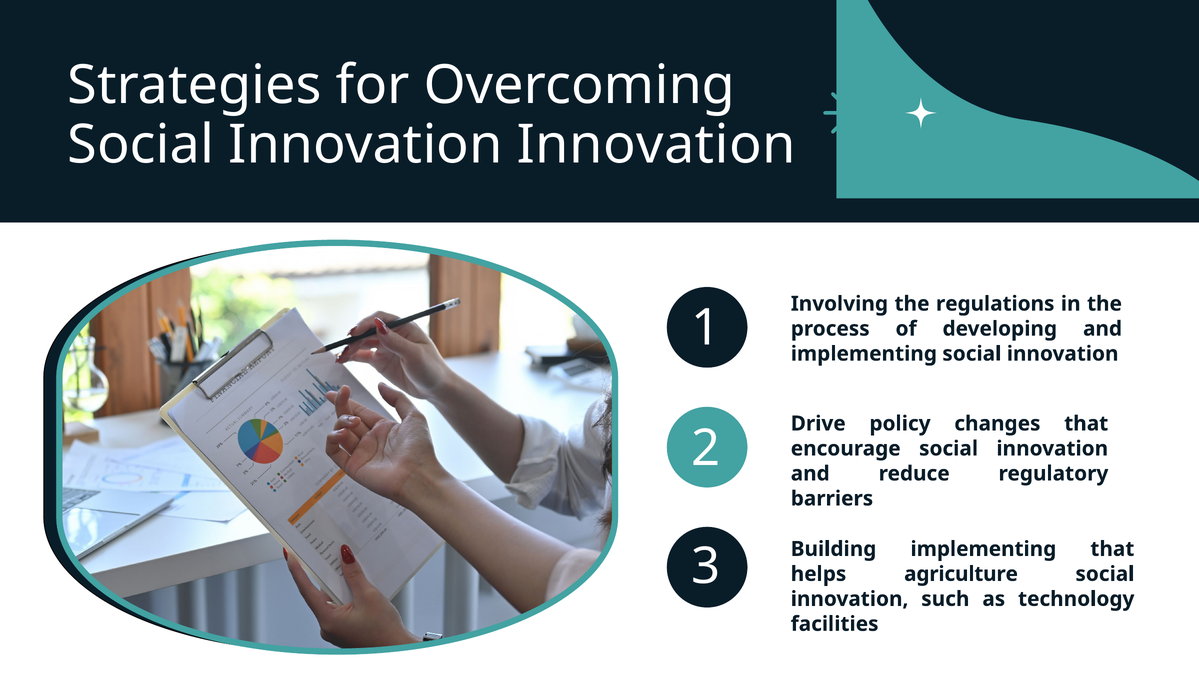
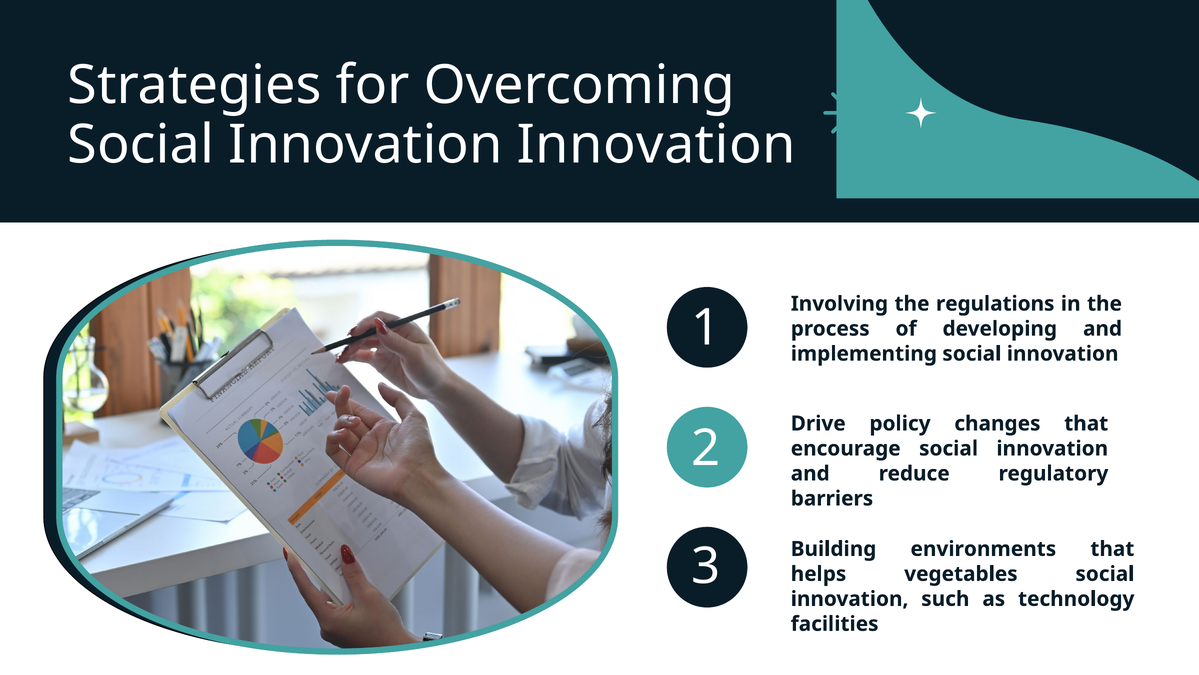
Building implementing: implementing -> environments (983, 549)
agriculture: agriculture -> vegetables (961, 574)
